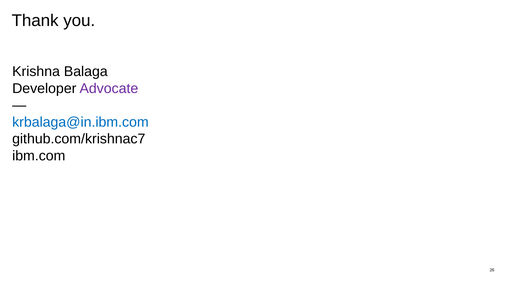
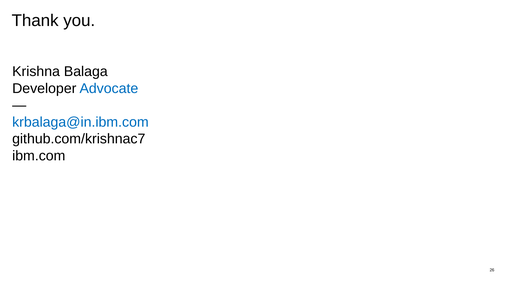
Advocate colour: purple -> blue (109, 88)
